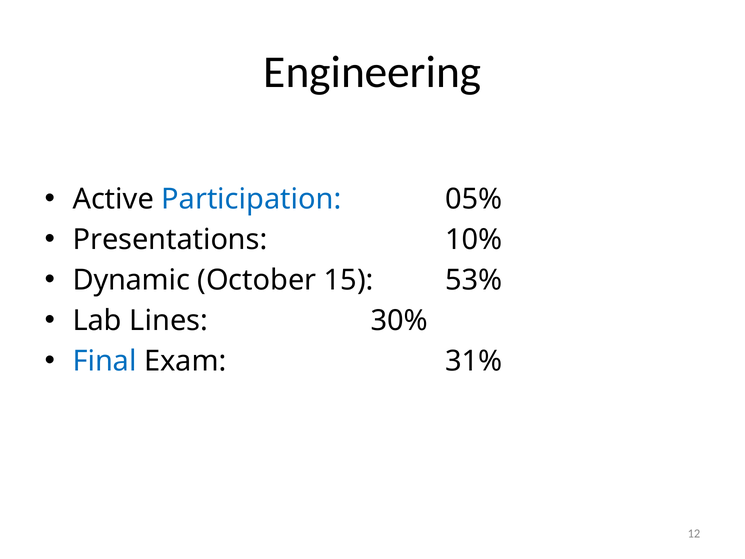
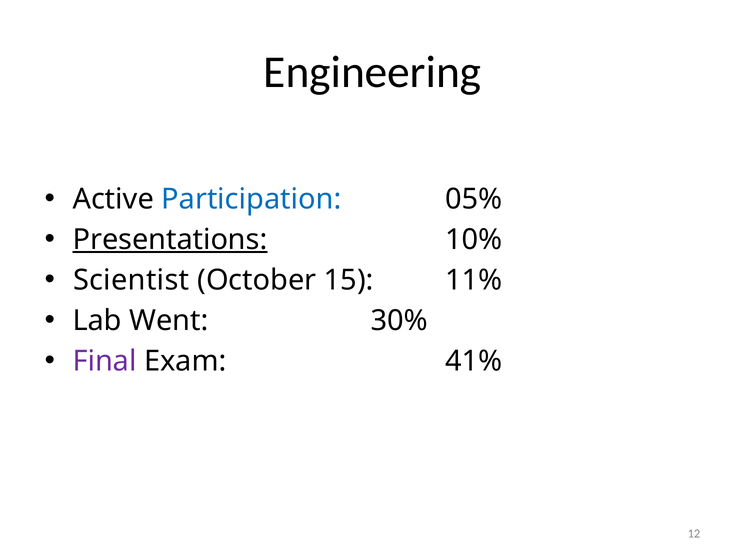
Presentations underline: none -> present (170, 240)
Dynamic: Dynamic -> Scientist (131, 280)
53%: 53% -> 11% (474, 280)
Lines: Lines -> Went (169, 321)
Final colour: blue -> purple (105, 361)
31%: 31% -> 41% (474, 361)
